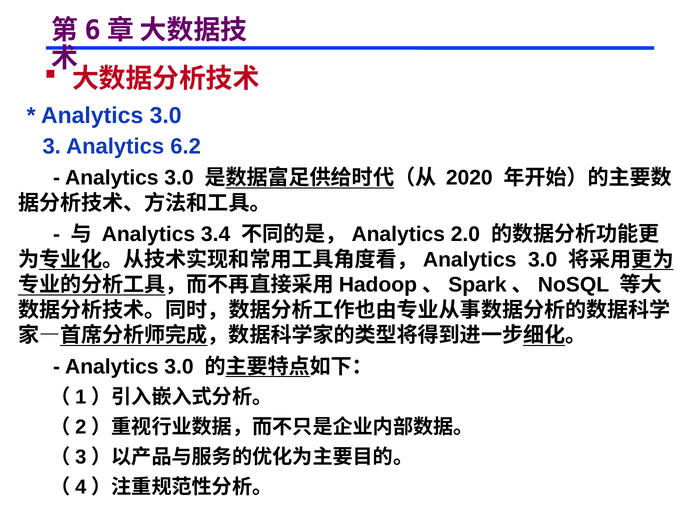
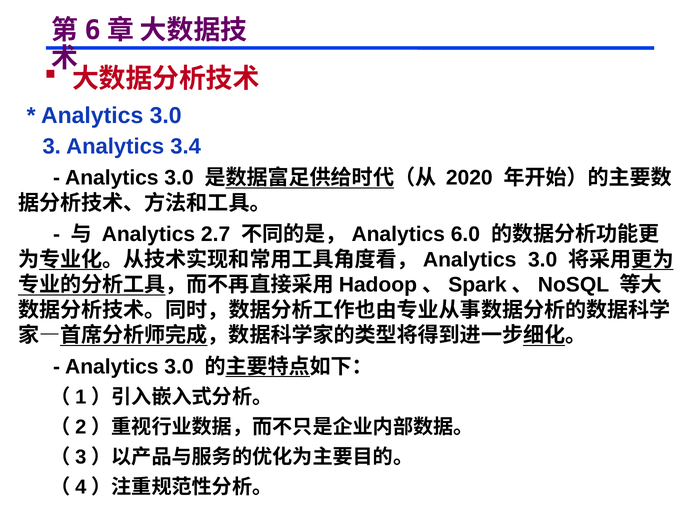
6.2: 6.2 -> 3.4 (186, 146)
3.4: 3.4 -> 2.7 (216, 234)
2.0: 2.0 -> 6.0 (465, 234)
